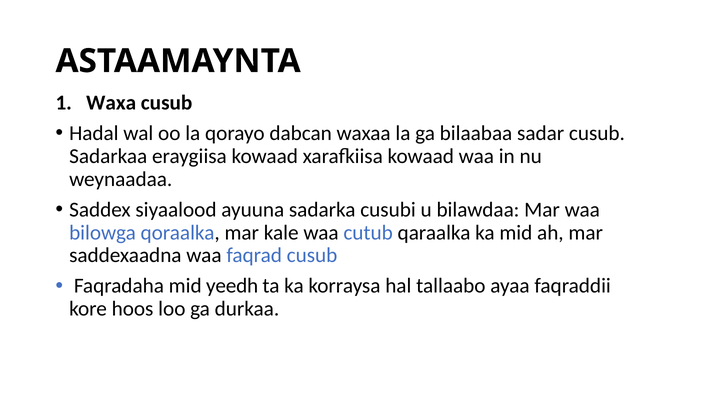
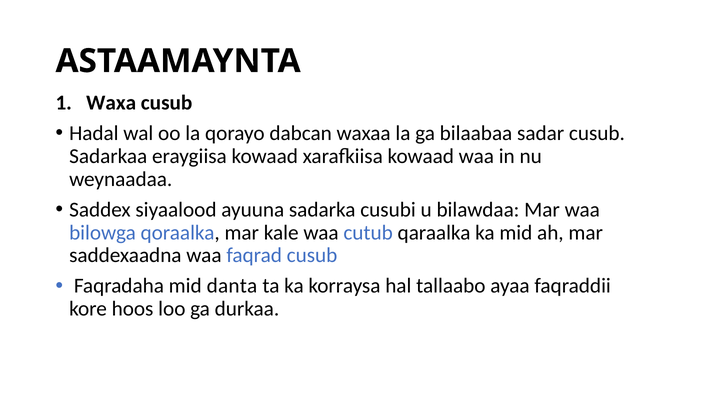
yeedh: yeedh -> danta (232, 286)
